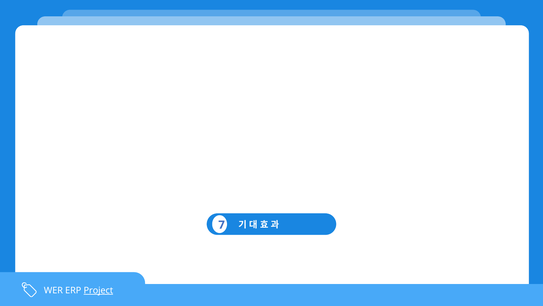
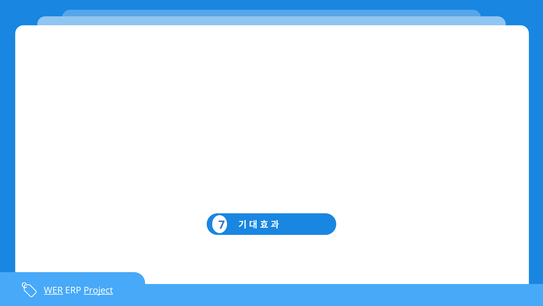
WER underline: none -> present (53, 290)
